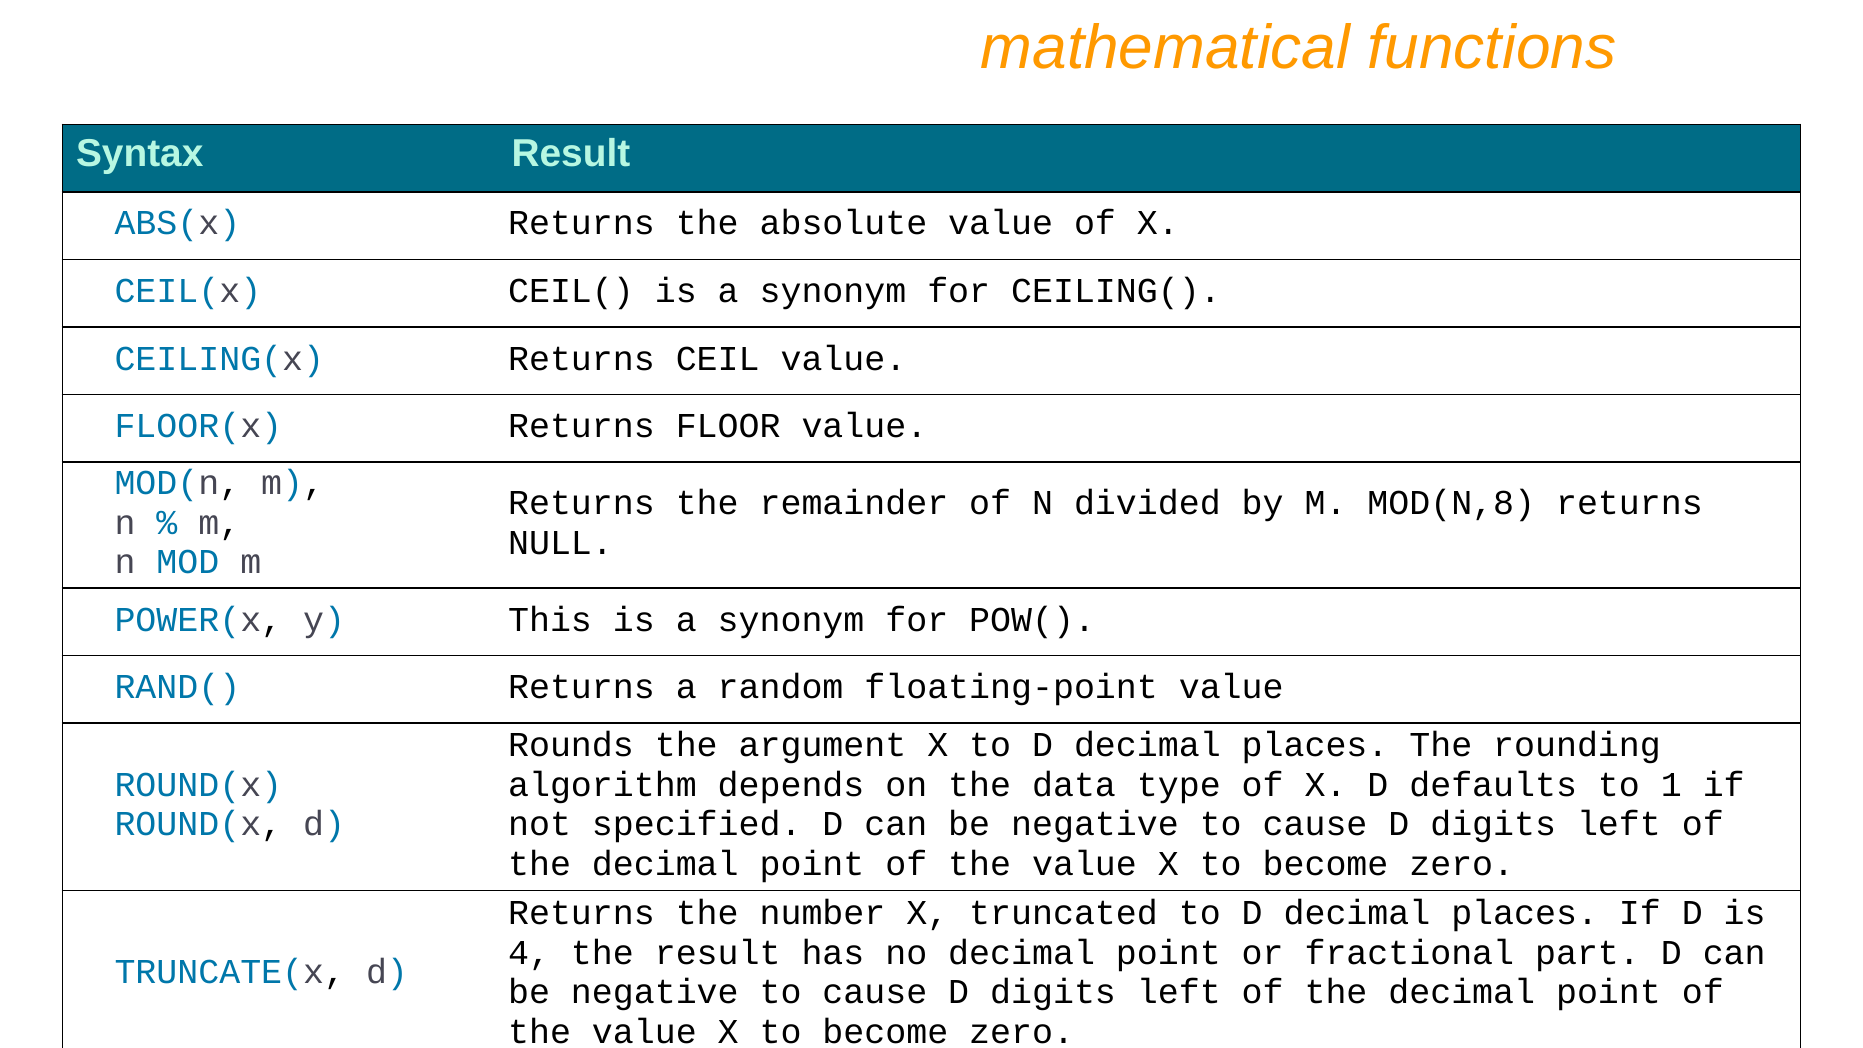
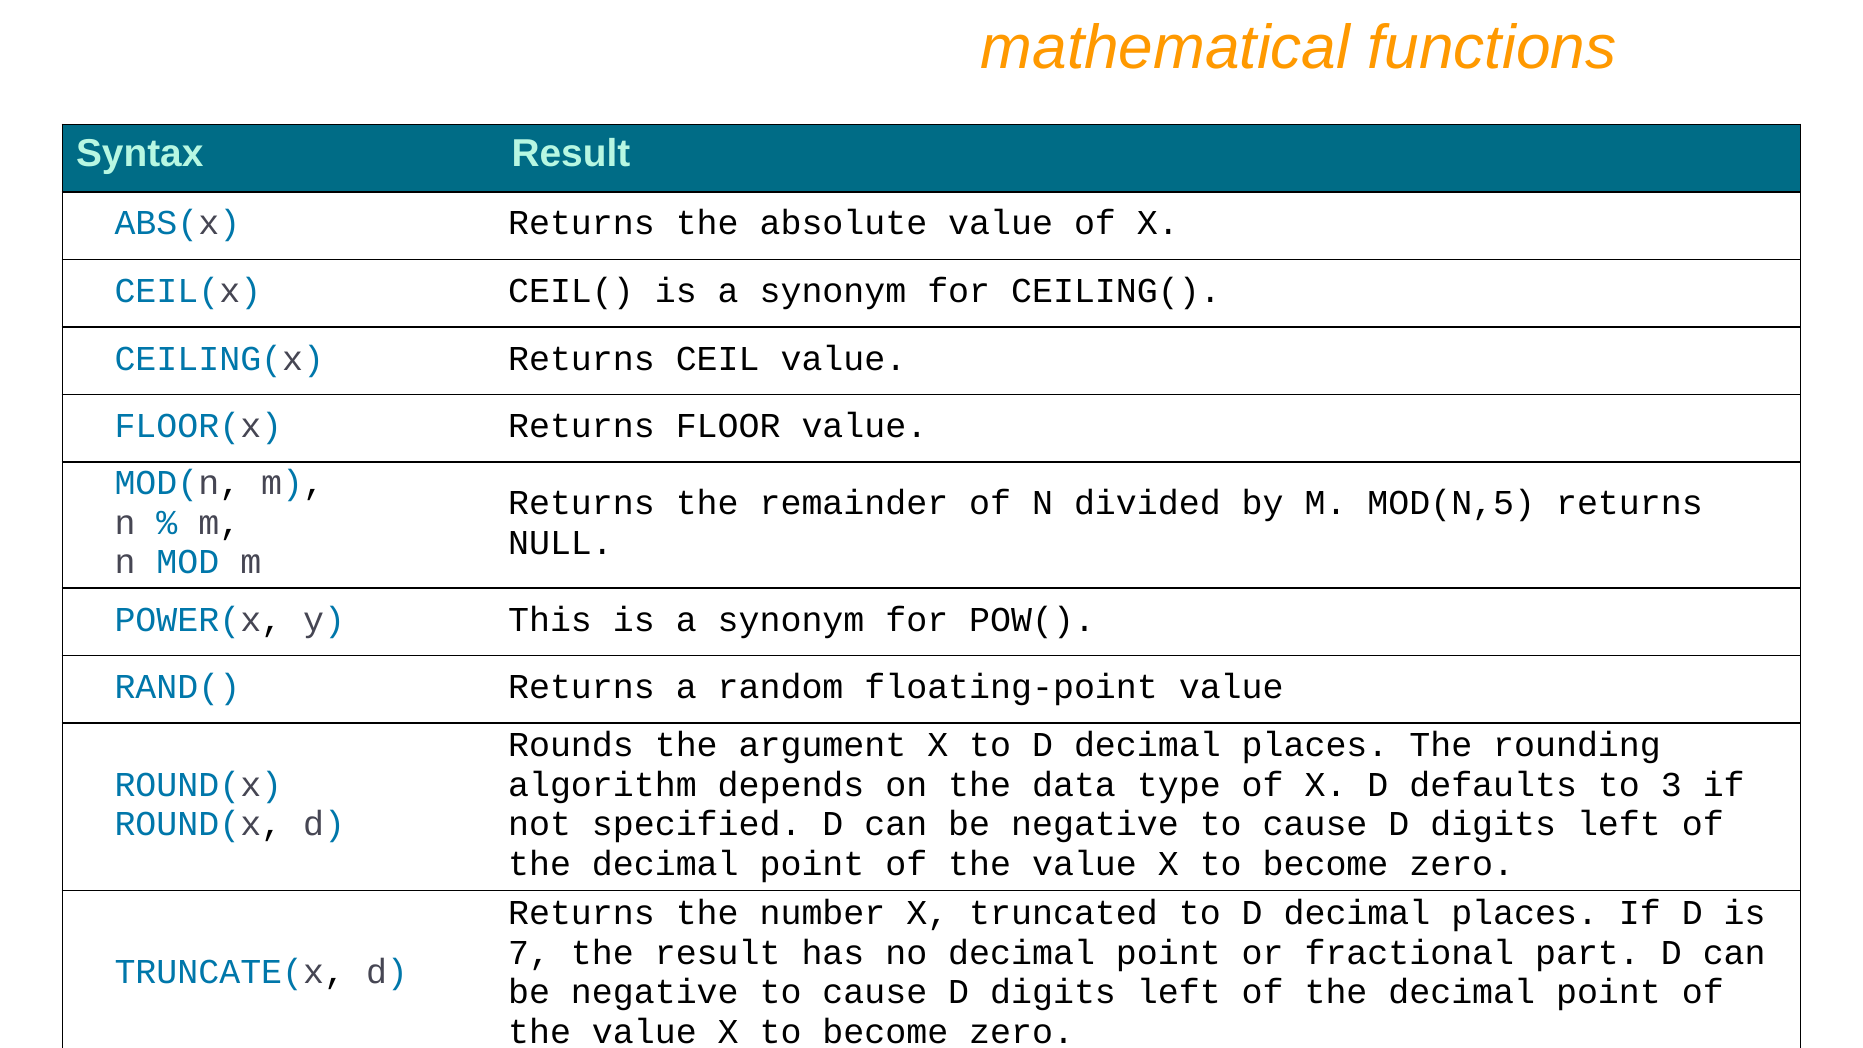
MOD(N,8: MOD(N,8 -> MOD(N,5 (1451, 503)
1: 1 -> 3 (1671, 785)
4: 4 -> 7 (529, 953)
